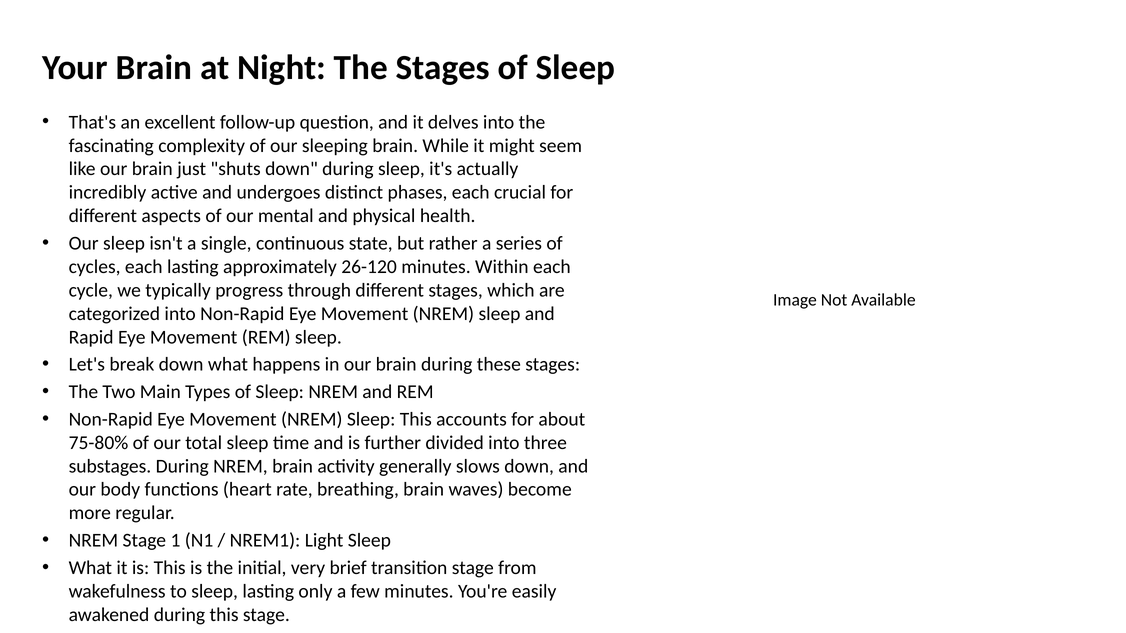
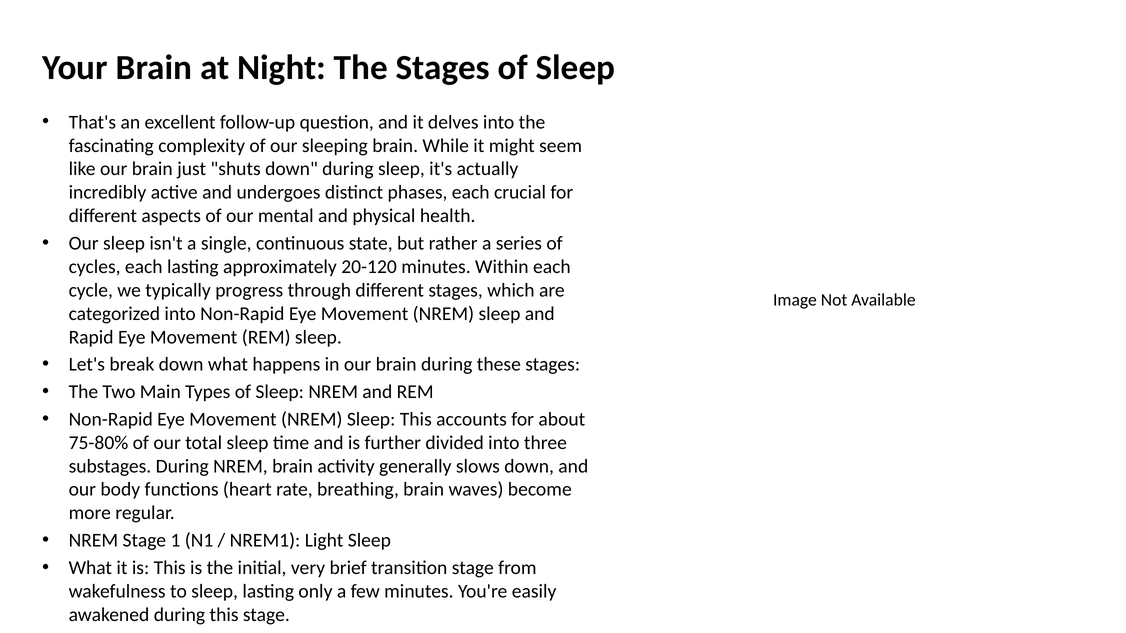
26-120: 26-120 -> 20-120 (369, 267)
